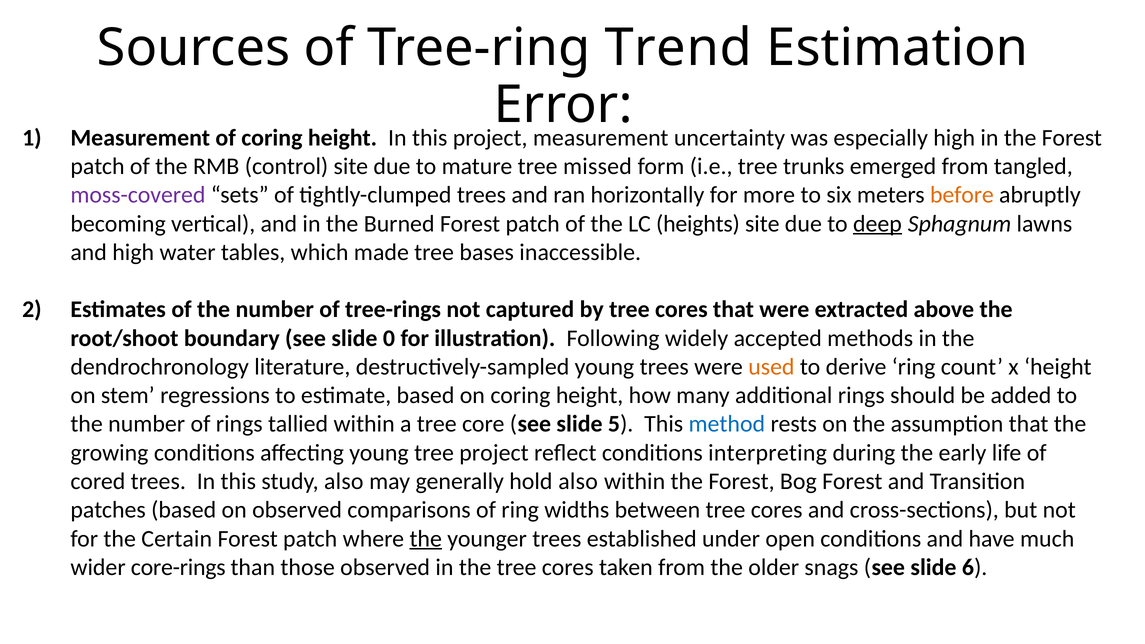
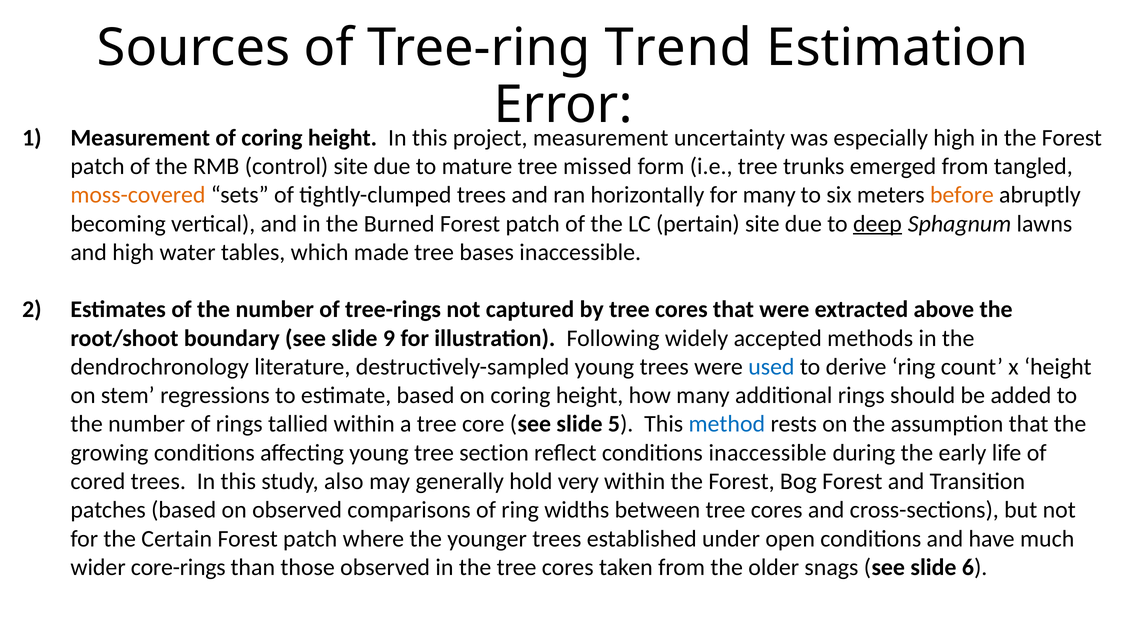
moss-covered colour: purple -> orange (138, 195)
for more: more -> many (769, 195)
heights: heights -> pertain (698, 224)
0: 0 -> 9 (389, 338)
used colour: orange -> blue (771, 367)
tree project: project -> section (494, 453)
conditions interpreting: interpreting -> inaccessible (768, 453)
hold also: also -> very (578, 481)
the underline: present -> none (426, 539)
